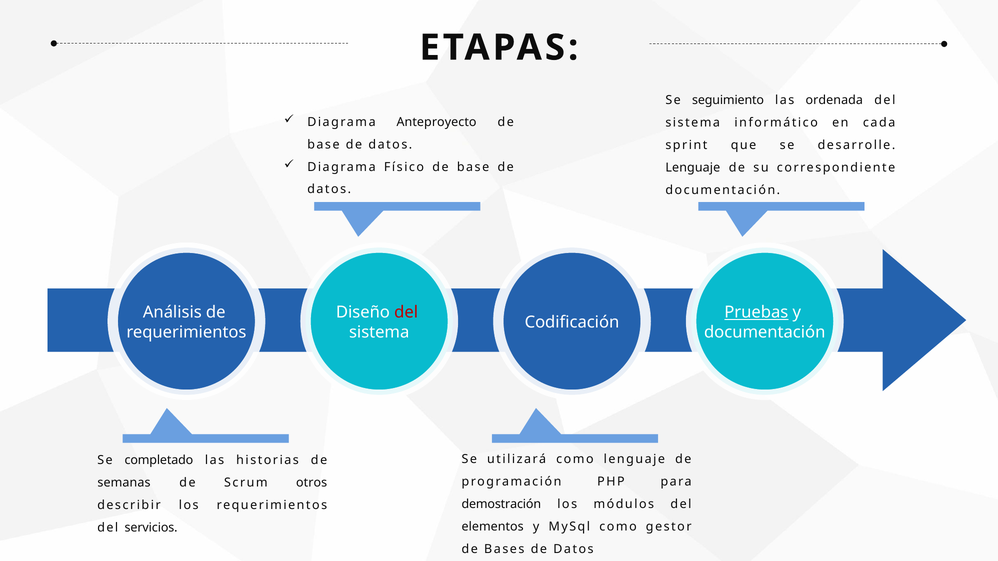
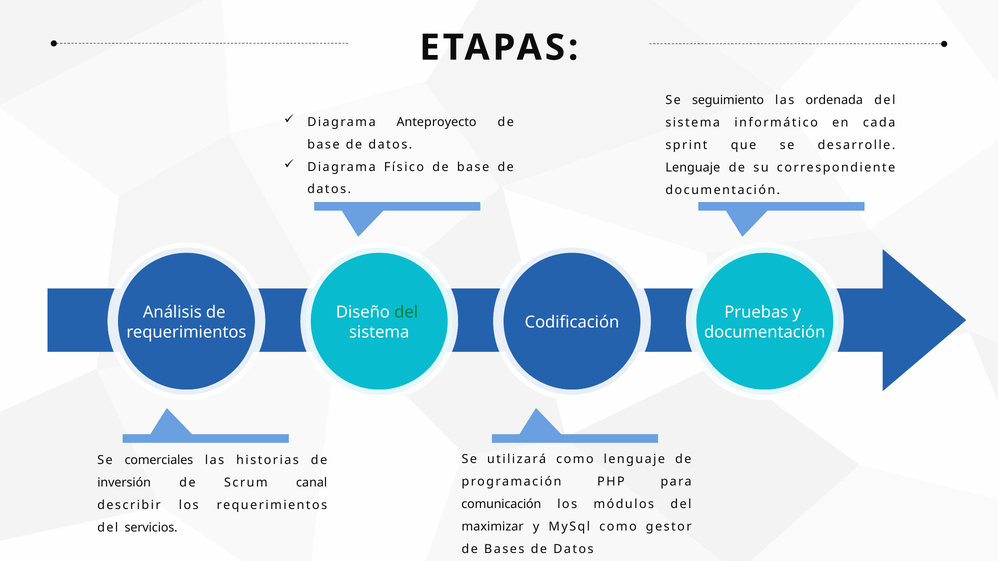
del colour: red -> green (406, 313)
Pruebas underline: present -> none (756, 313)
completado: completado -> comerciales (159, 461)
semanas: semanas -> inversión (124, 483)
otros: otros -> canal (312, 483)
demostración: demostración -> comunicación (501, 505)
elementos: elementos -> maximizar (493, 527)
